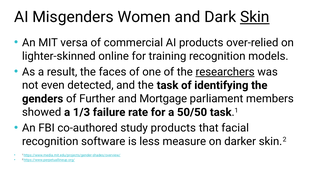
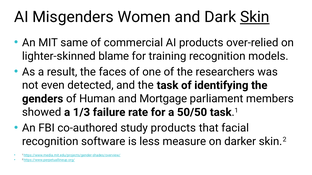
versa: versa -> same (74, 43)
online: online -> blame (114, 56)
researchers underline: present -> none (225, 72)
Further: Further -> Human (97, 99)
